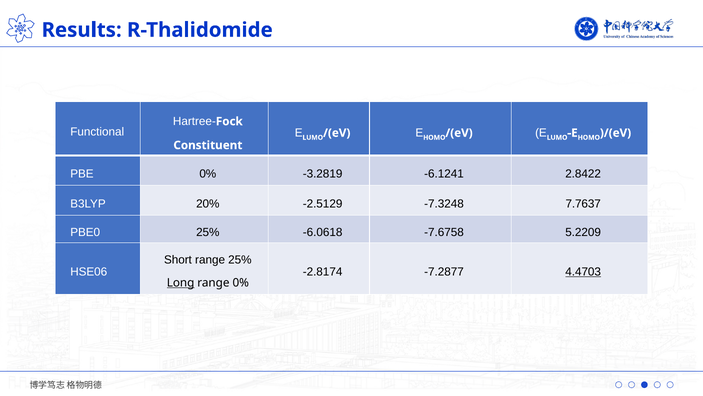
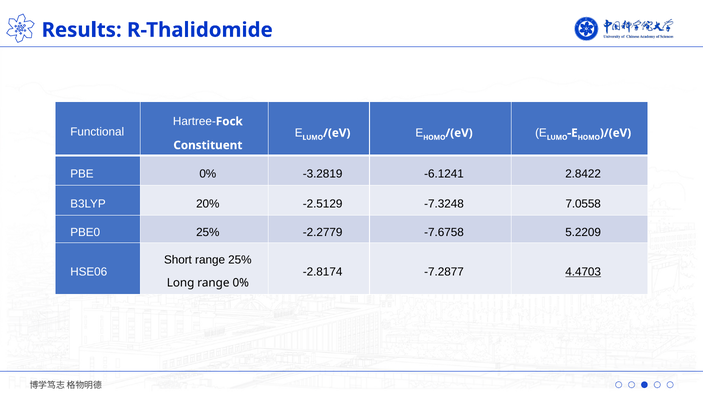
7.7637: 7.7637 -> 7.0558 (583, 203)
-6.0618: -6.0618 -> -2.2779 (323, 232)
Long underline: present -> none (181, 282)
